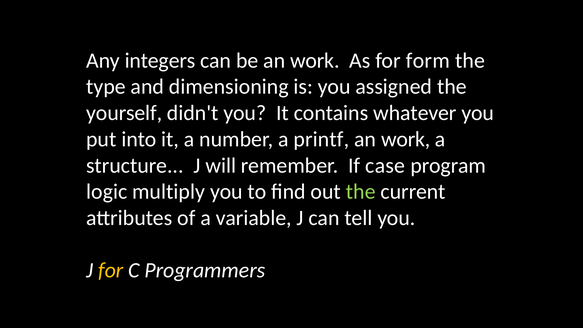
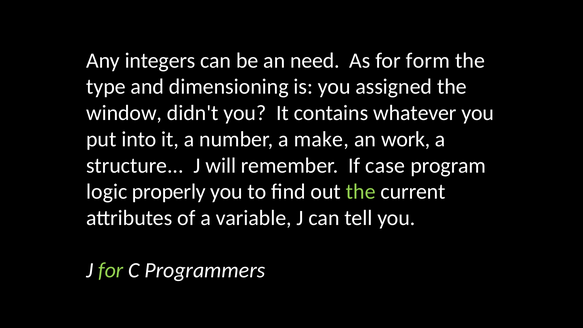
be an work: work -> need (315, 61)
yourself: yourself -> window (124, 113)
printf: printf -> make (321, 139)
multiply: multiply -> properly (169, 192)
for colour: yellow -> light green (111, 270)
